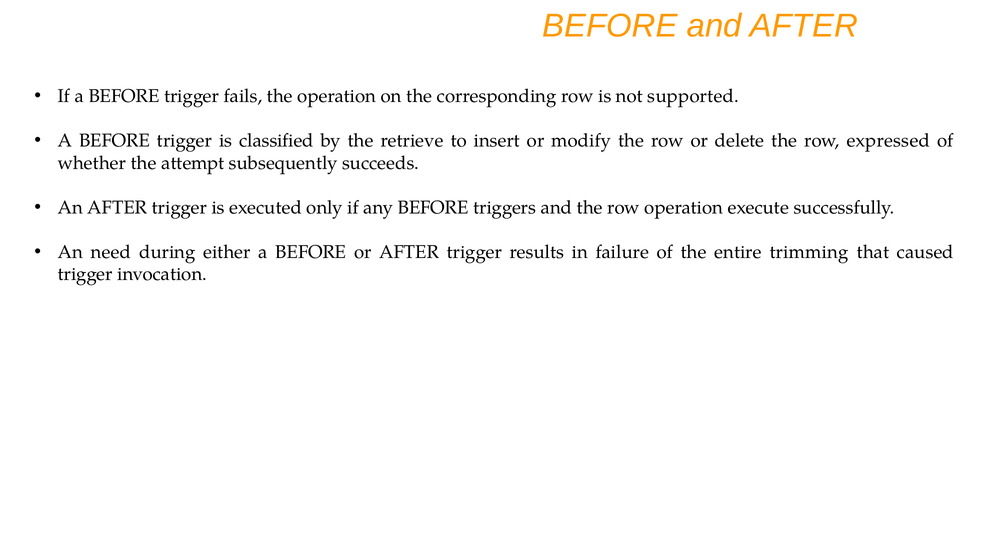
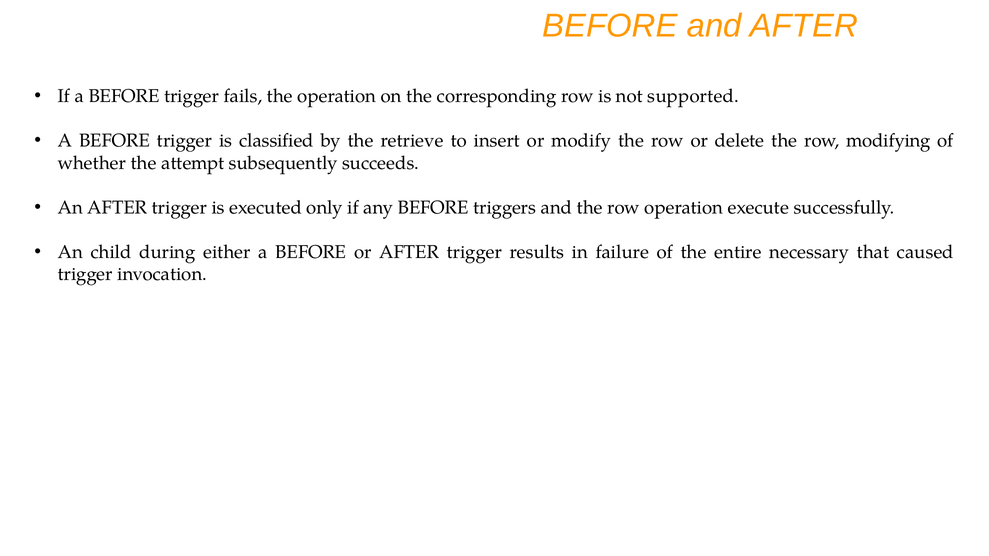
expressed: expressed -> modifying (888, 141)
need: need -> child (111, 252)
trimming: trimming -> necessary (809, 252)
